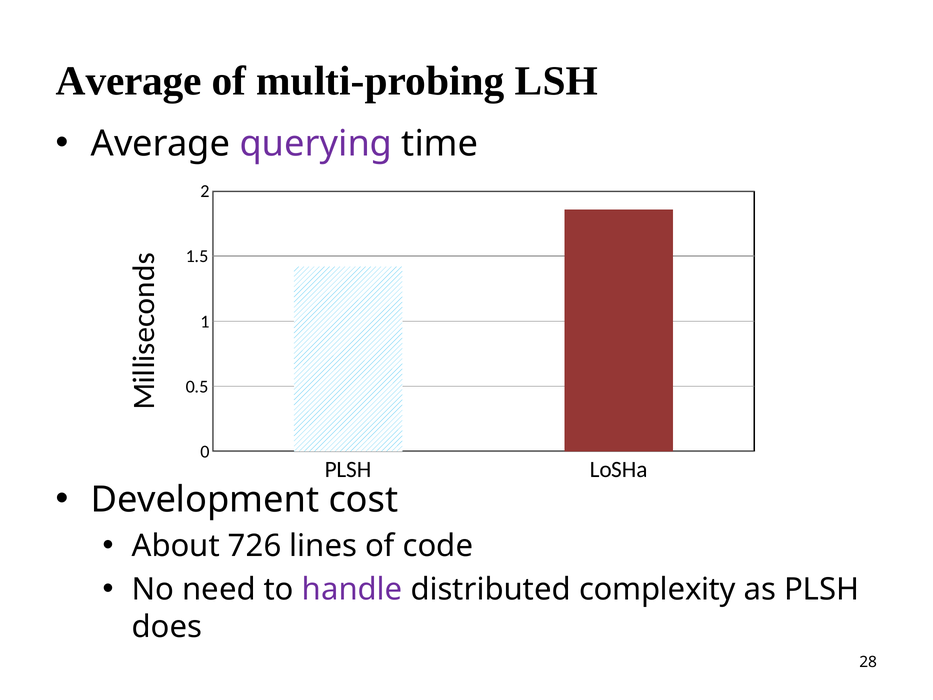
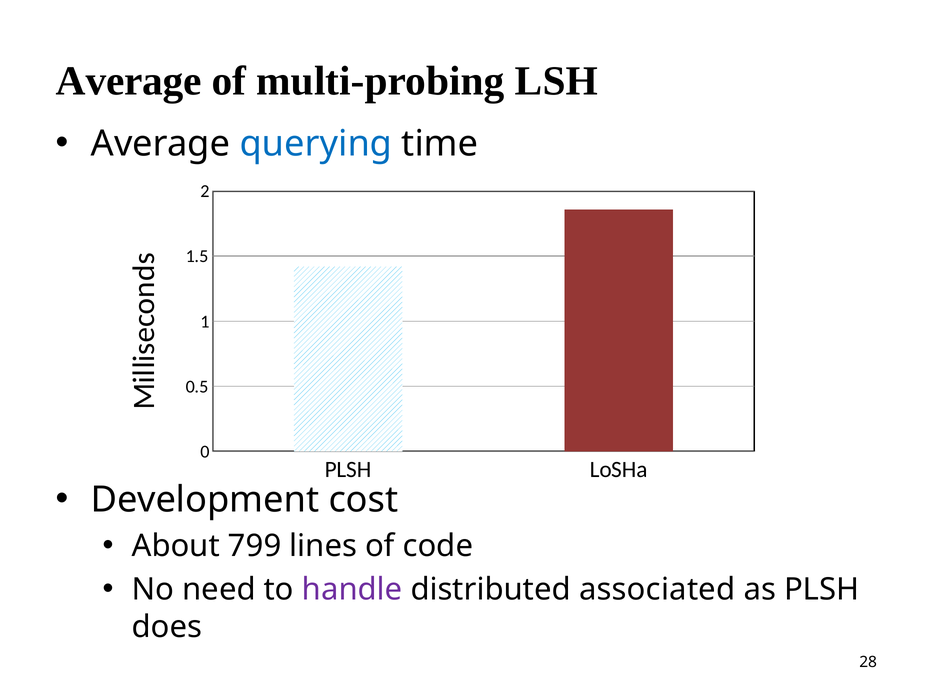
querying colour: purple -> blue (316, 144)
726: 726 -> 799 (255, 546)
complexity: complexity -> associated (657, 589)
